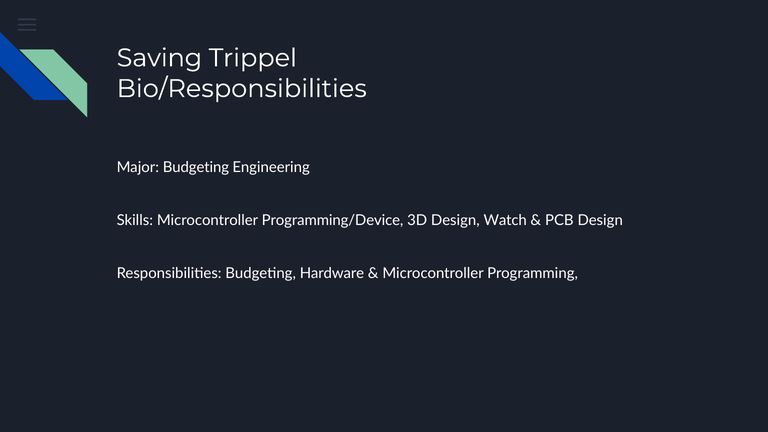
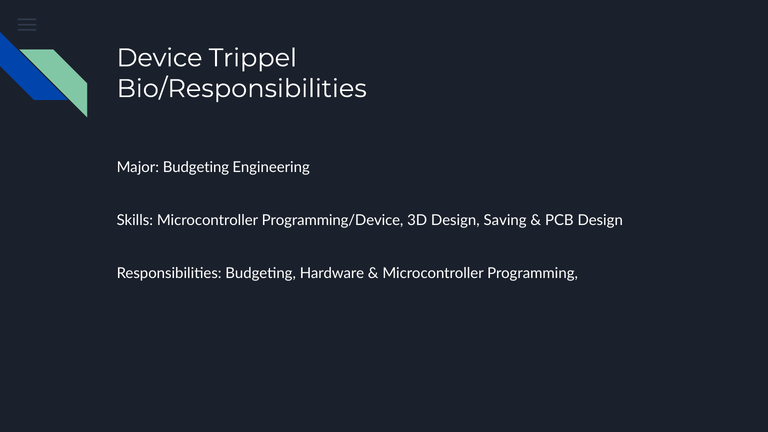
Saving: Saving -> Device (159, 58)
Watch: Watch -> Saving (505, 220)
